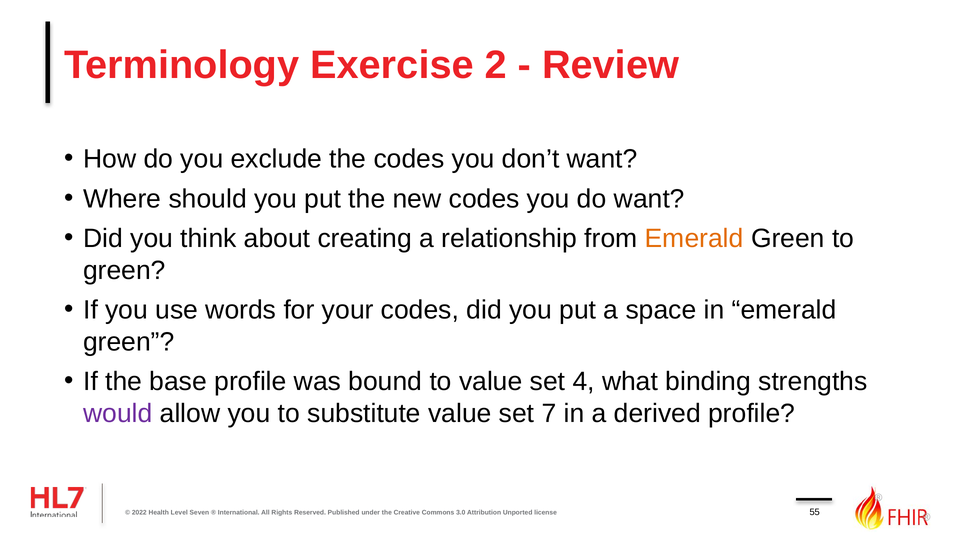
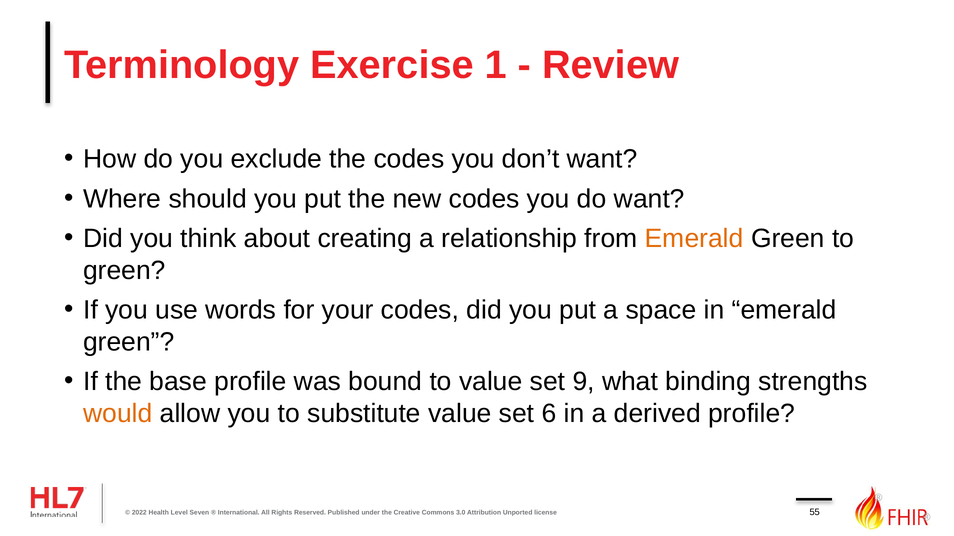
2: 2 -> 1 (496, 65)
4: 4 -> 9 (584, 382)
would colour: purple -> orange (118, 414)
7: 7 -> 6 (549, 414)
